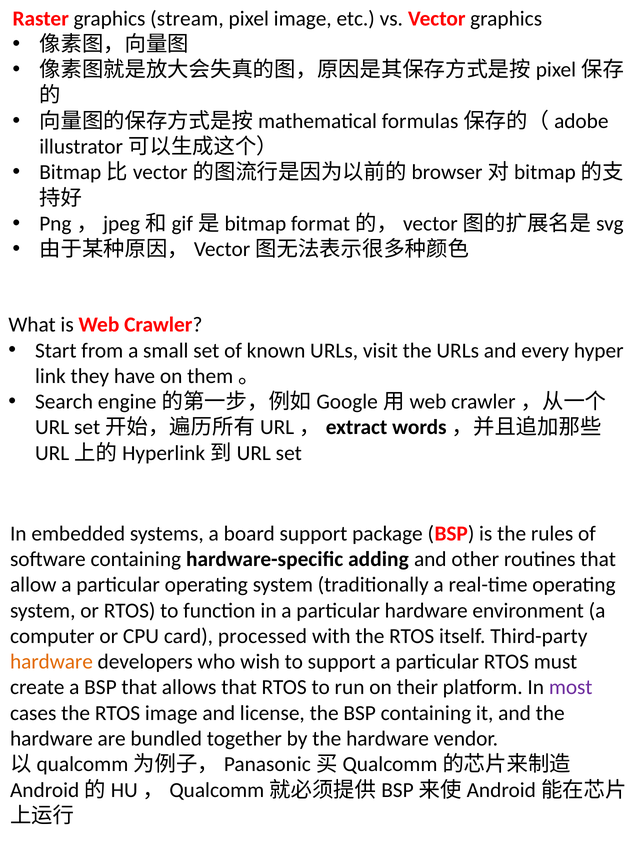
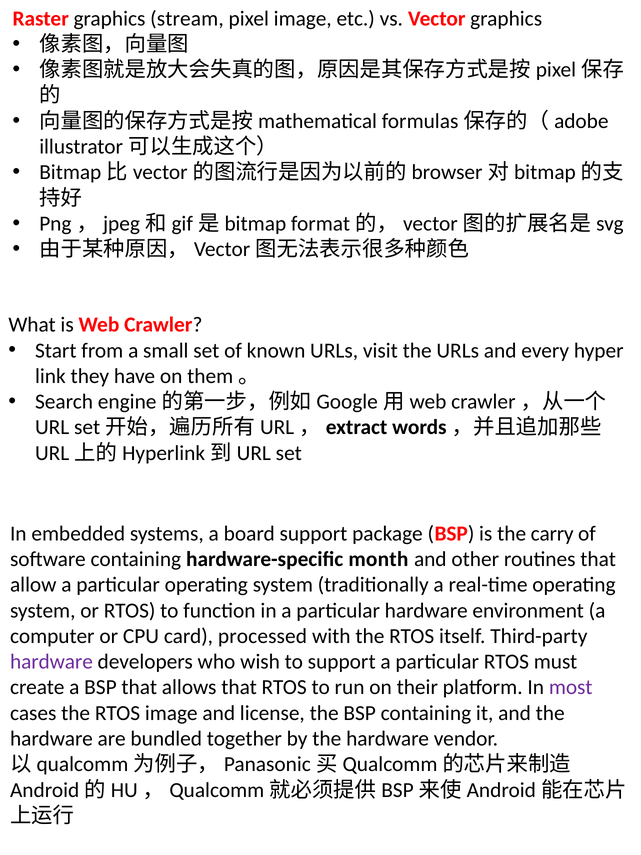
rules: rules -> carry (552, 533)
adding: adding -> month (378, 559)
hardware colour: orange -> purple (51, 662)
